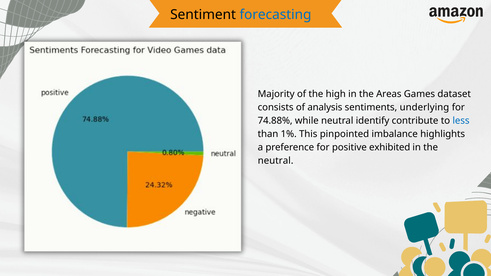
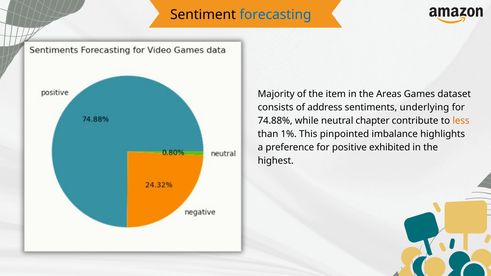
high: high -> item (336, 94)
analysis: analysis -> address (325, 107)
identify: identify -> chapter (373, 121)
less colour: blue -> orange (461, 121)
neutral: neutral -> highest (276, 161)
